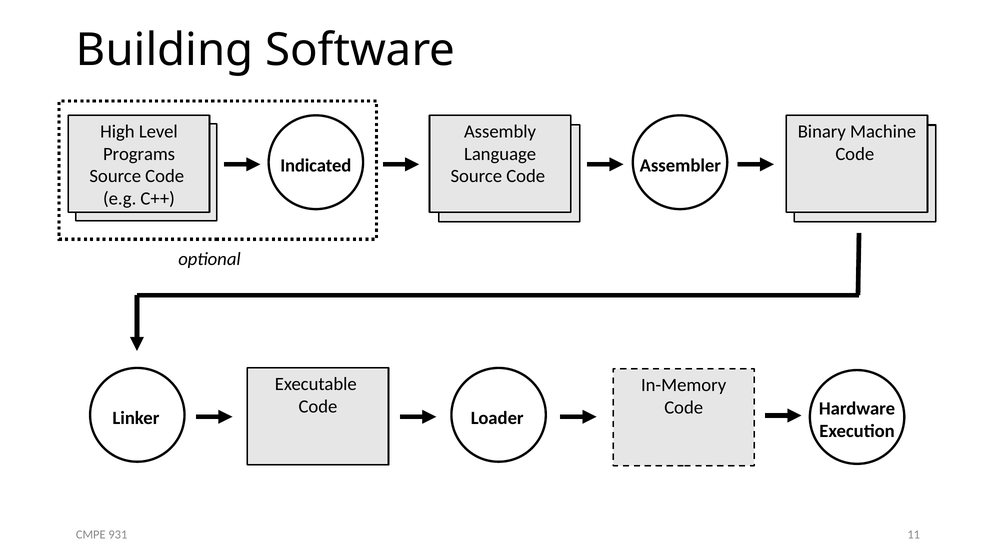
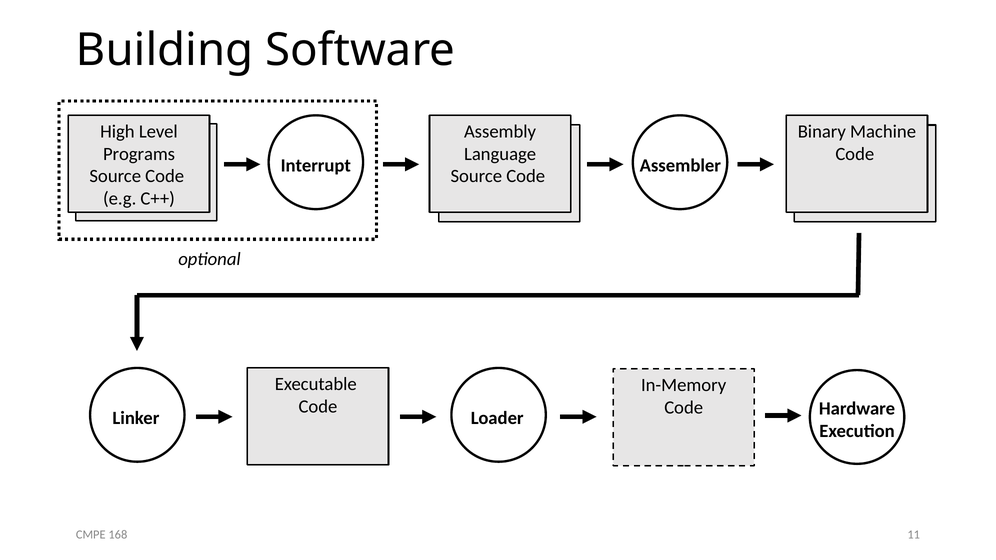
Indicated: Indicated -> Interrupt (316, 165)
931: 931 -> 168 (118, 535)
